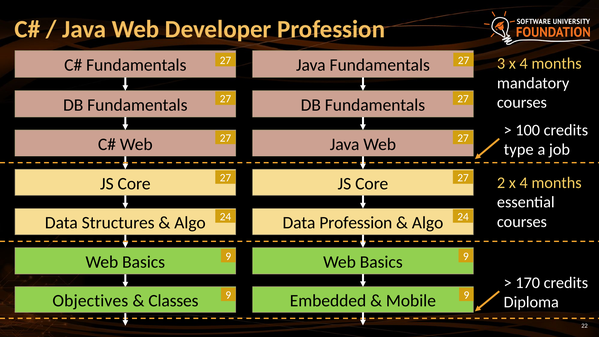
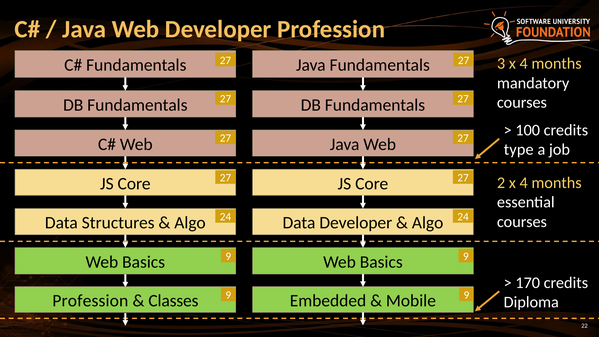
Data Profession: Profession -> Developer (356, 223)
Objectives: Objectives -> Profession (90, 301)
